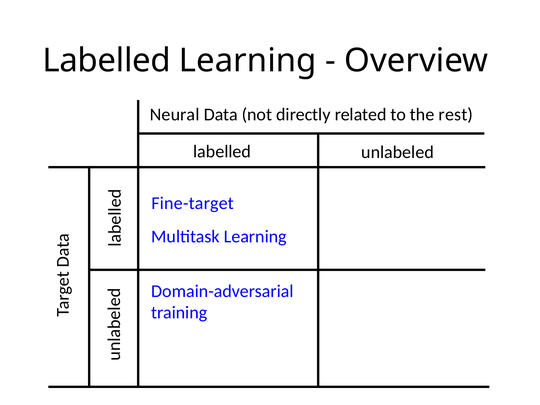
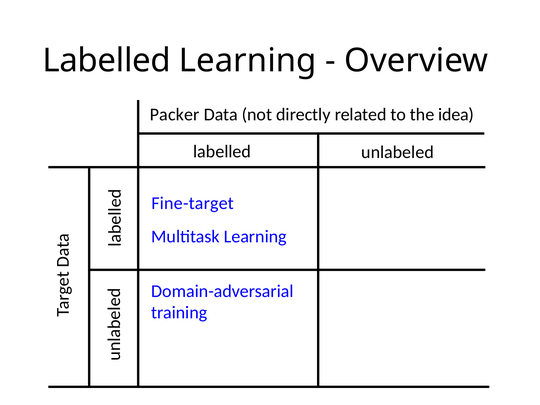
Neural: Neural -> Packer (175, 115)
rest: rest -> idea (456, 115)
